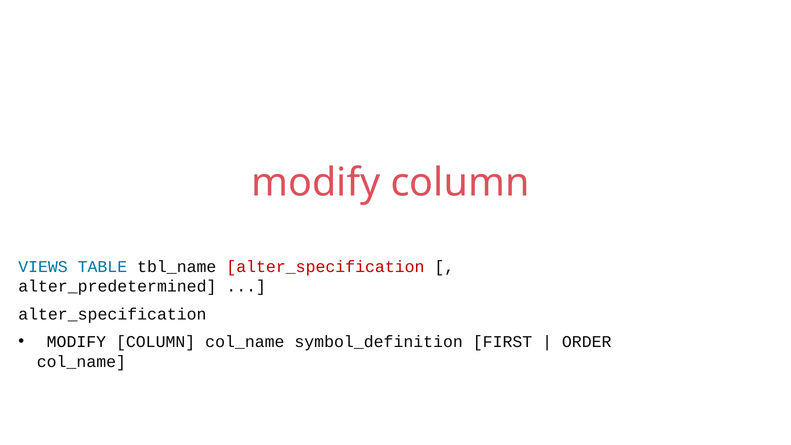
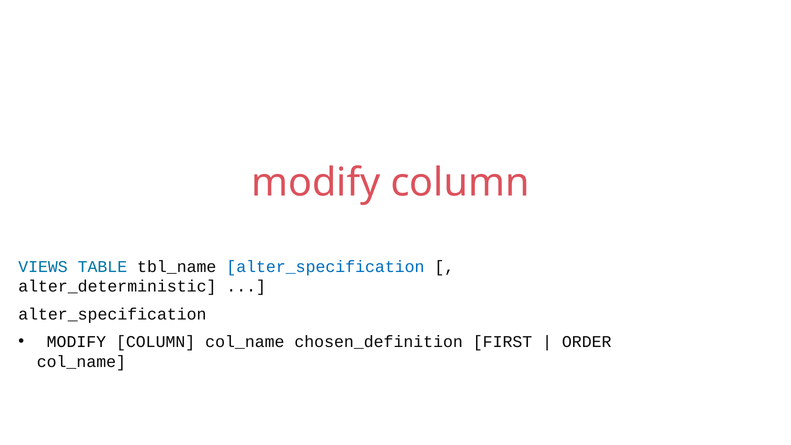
alter_specification colour: red -> blue (325, 267)
alter_predetermined: alter_predetermined -> alter_deterministic (117, 287)
symbol_definition: symbol_definition -> chosen_definition (379, 342)
